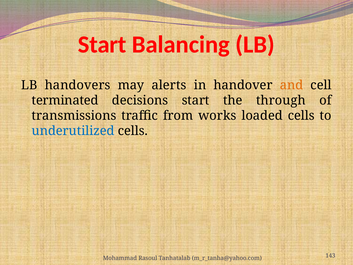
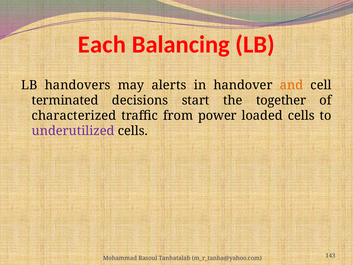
Start: Start -> Each (102, 44)
through: through -> together (281, 100)
transmissions: transmissions -> characterized (74, 116)
works: works -> power (217, 116)
underutilized colour: blue -> purple (73, 131)
